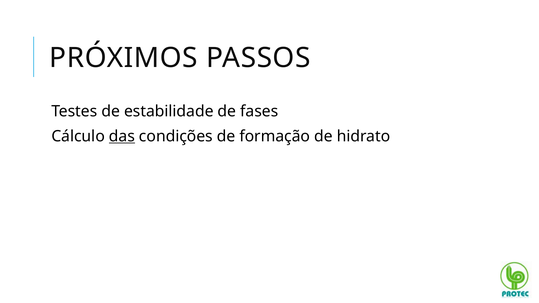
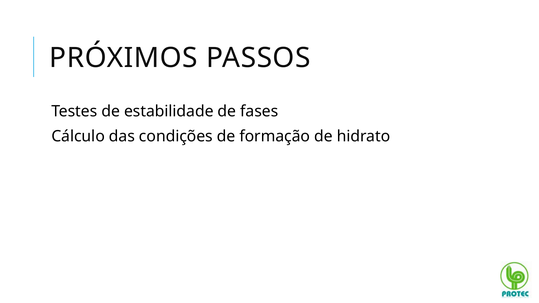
das underline: present -> none (122, 136)
